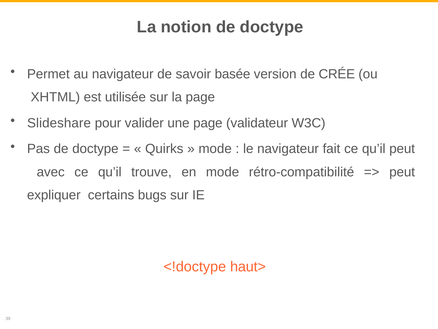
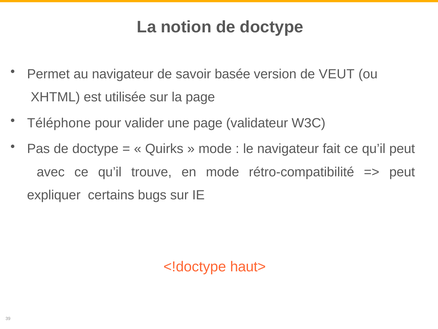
CRÉE: CRÉE -> VEUT (337, 74)
Slideshare: Slideshare -> Téléphone (59, 123)
